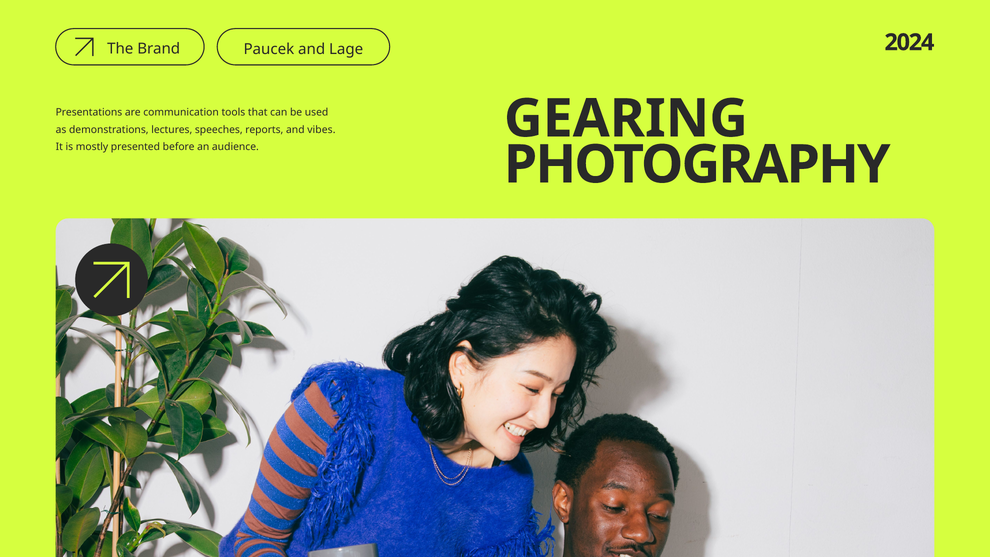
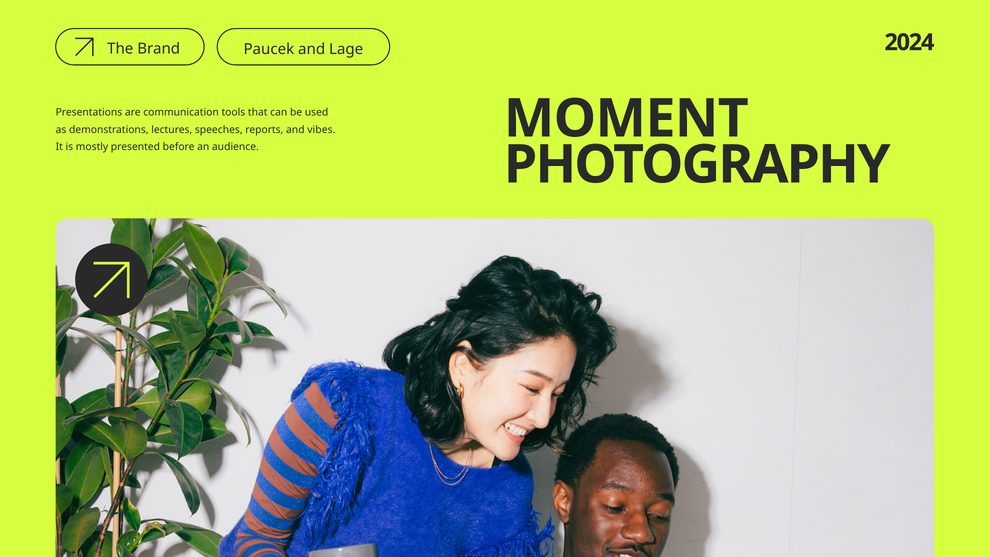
GEARING: GEARING -> MOMENT (626, 119)
